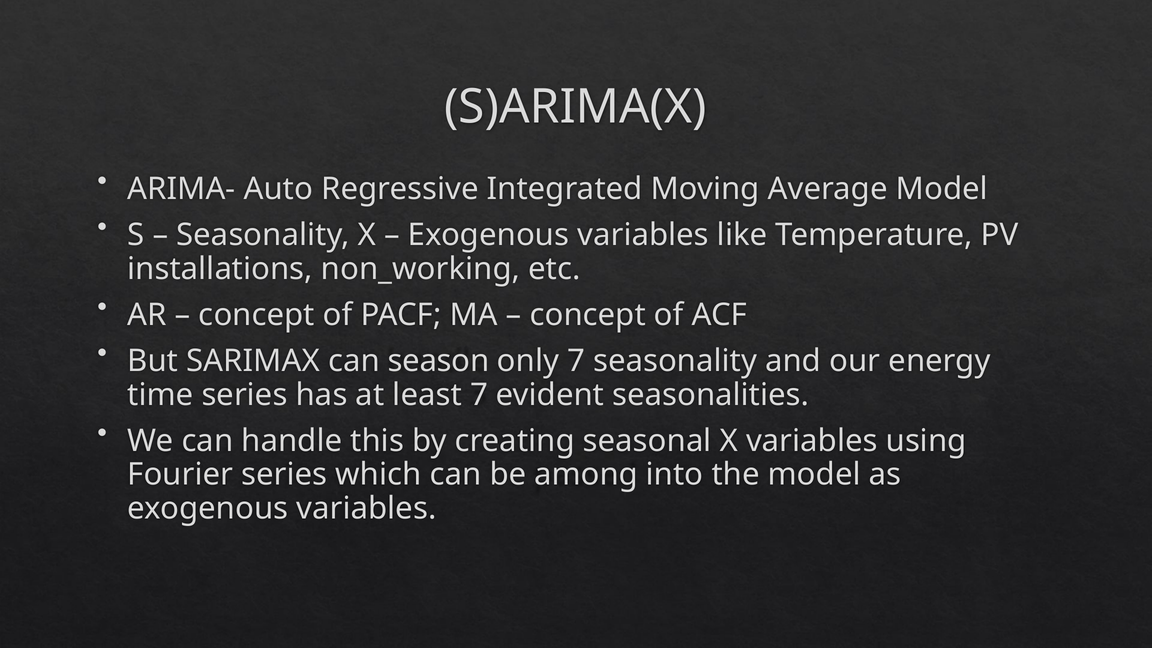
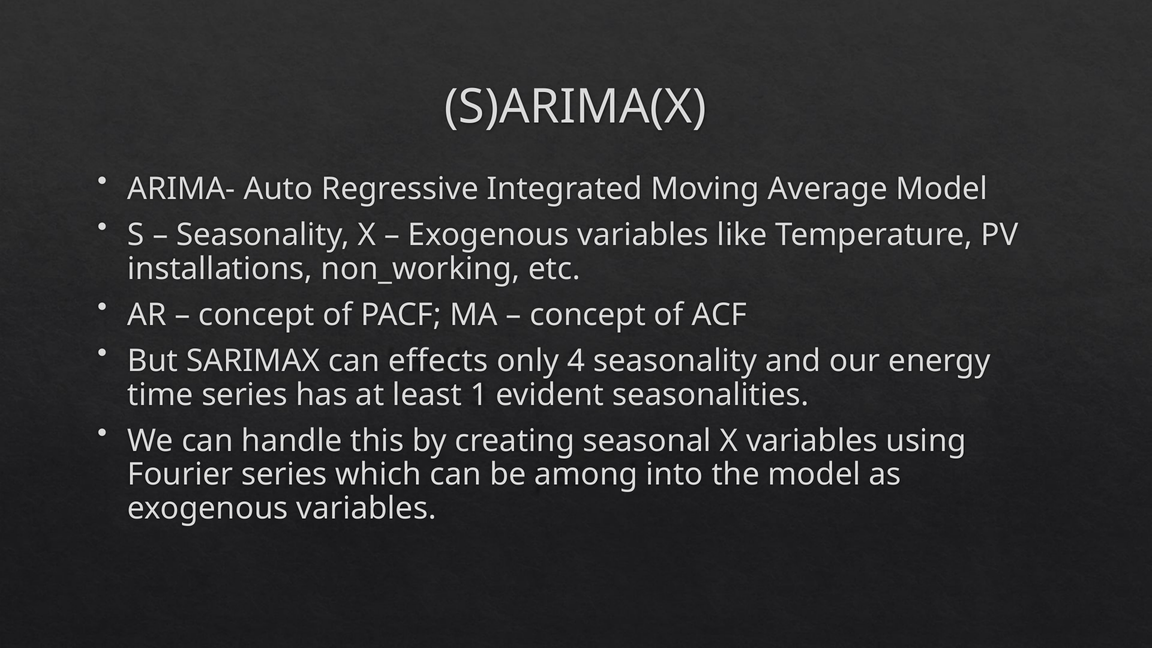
season: season -> effects (438, 361)
only 7: 7 -> 4 (576, 361)
least 7: 7 -> 1 (479, 395)
